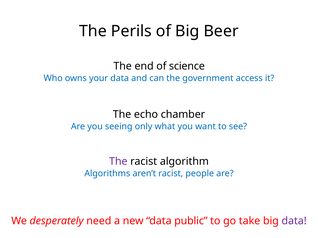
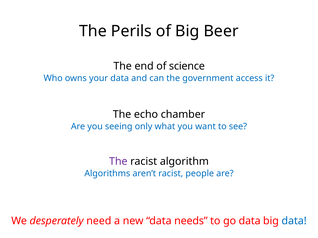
public: public -> needs (191, 221)
go take: take -> data (250, 221)
data colour: purple -> blue (294, 221)
